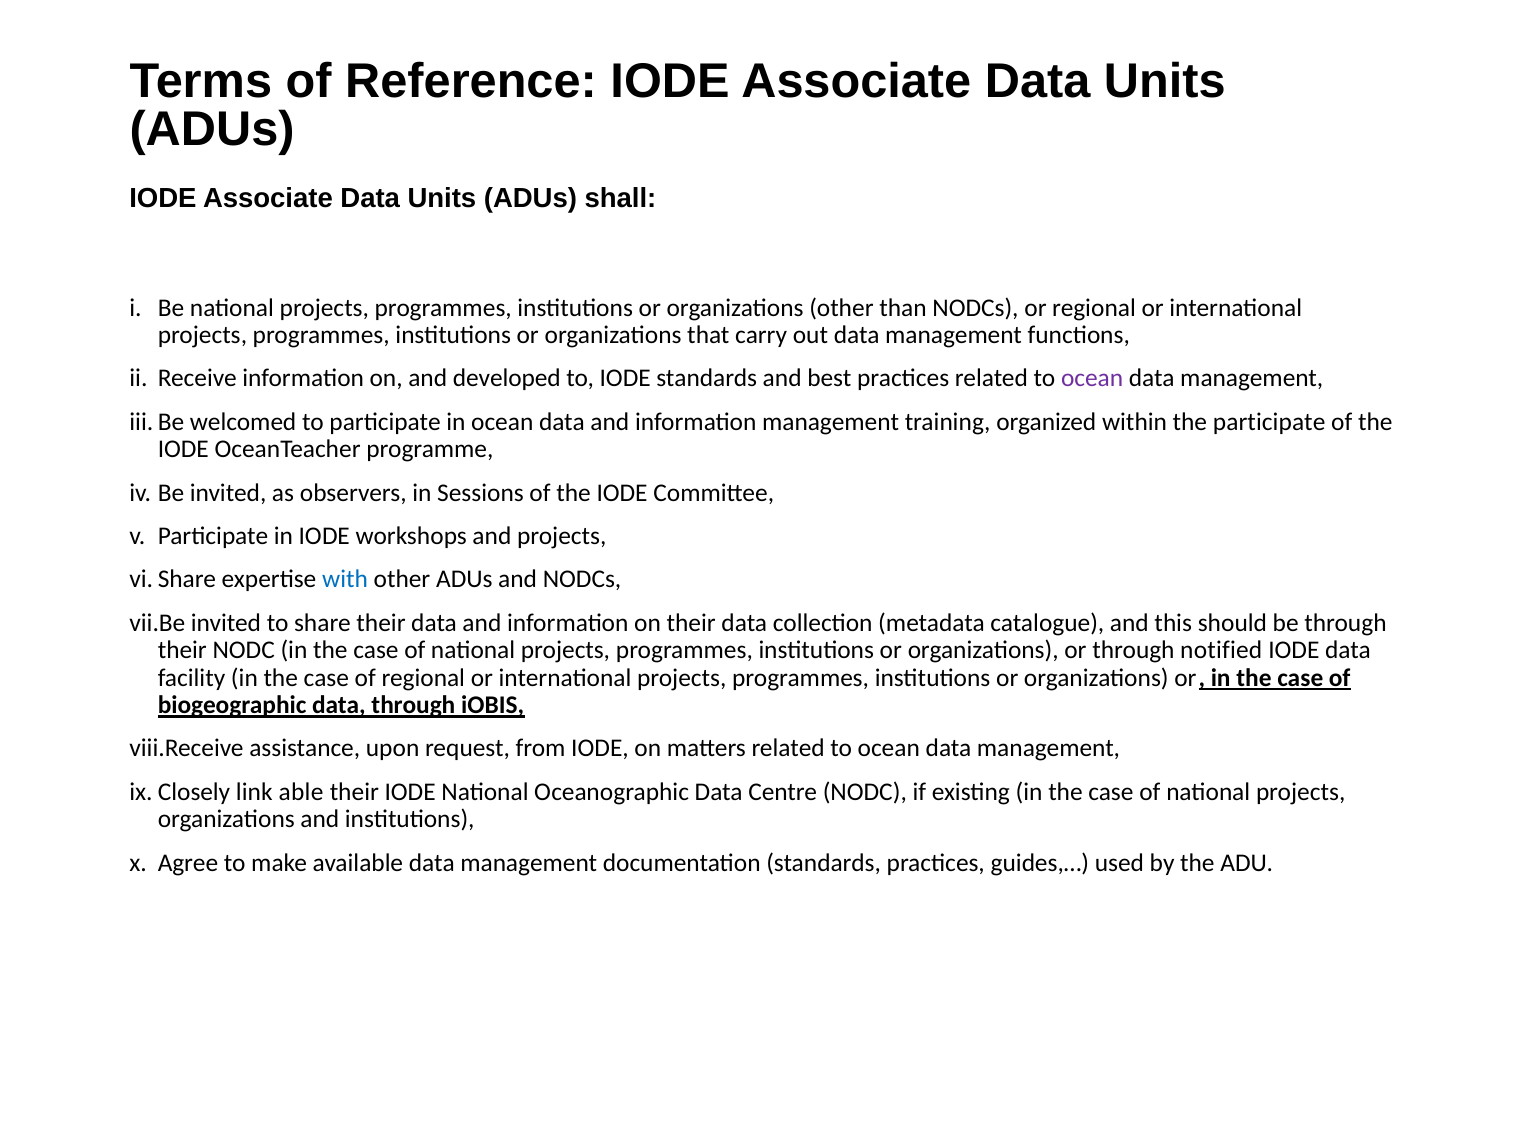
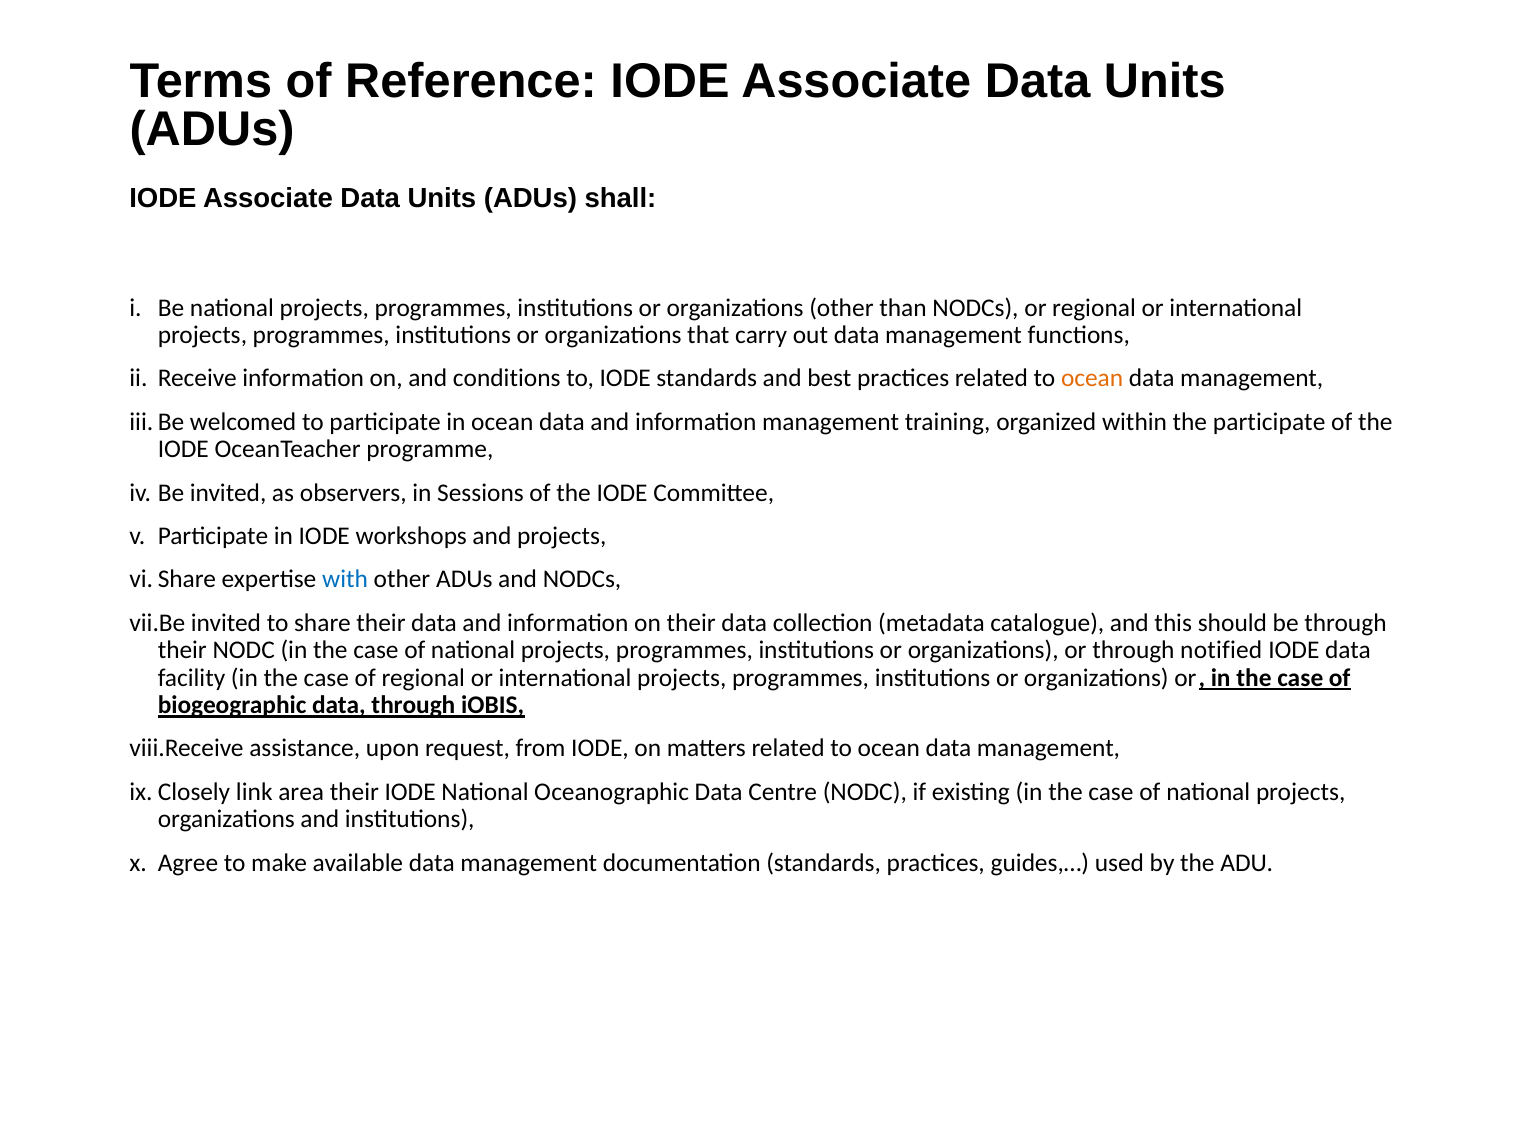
developed: developed -> conditions (507, 378)
ocean colour: purple -> orange (1092, 378)
able: able -> area (301, 792)
